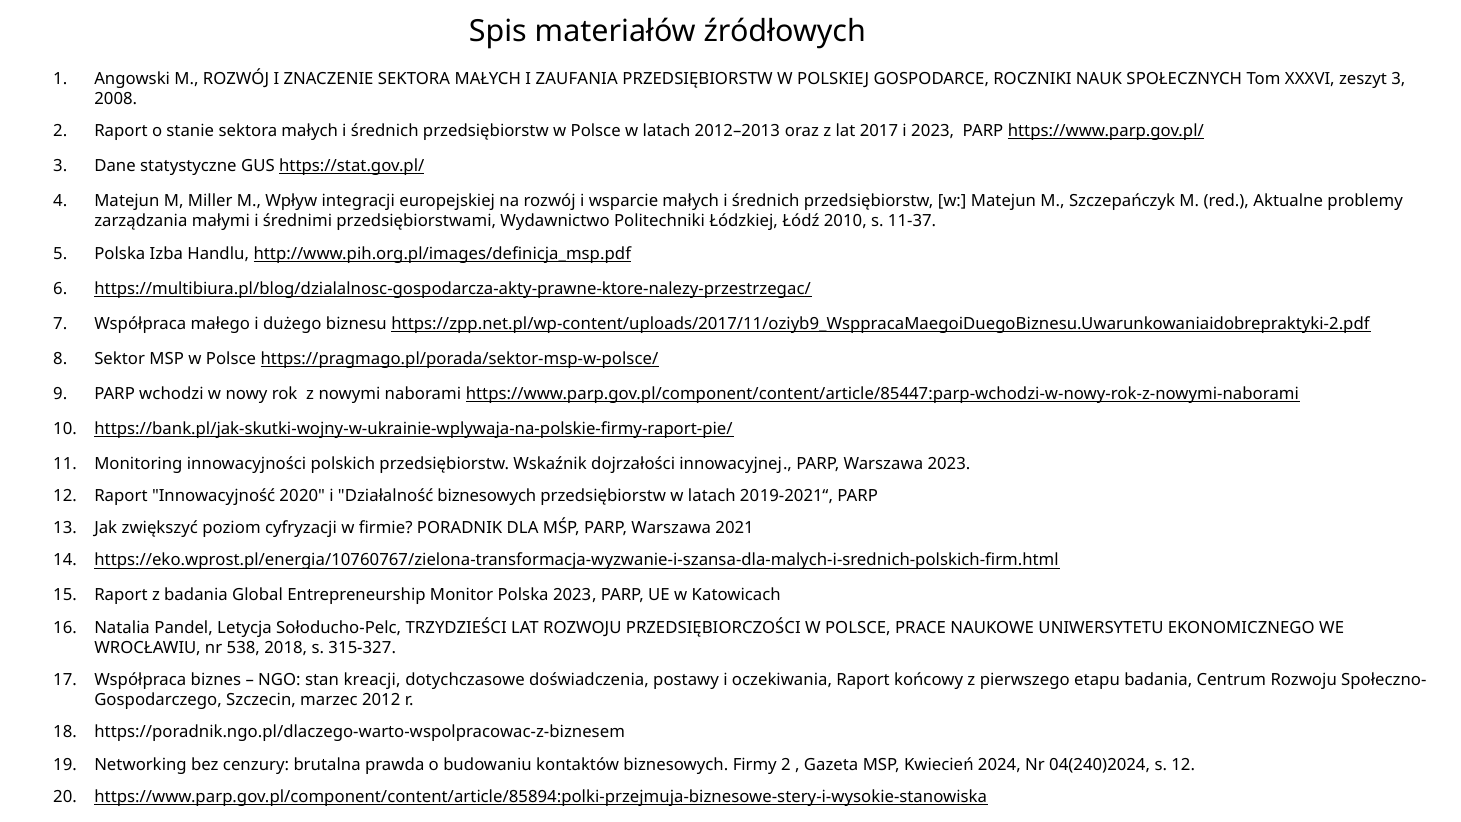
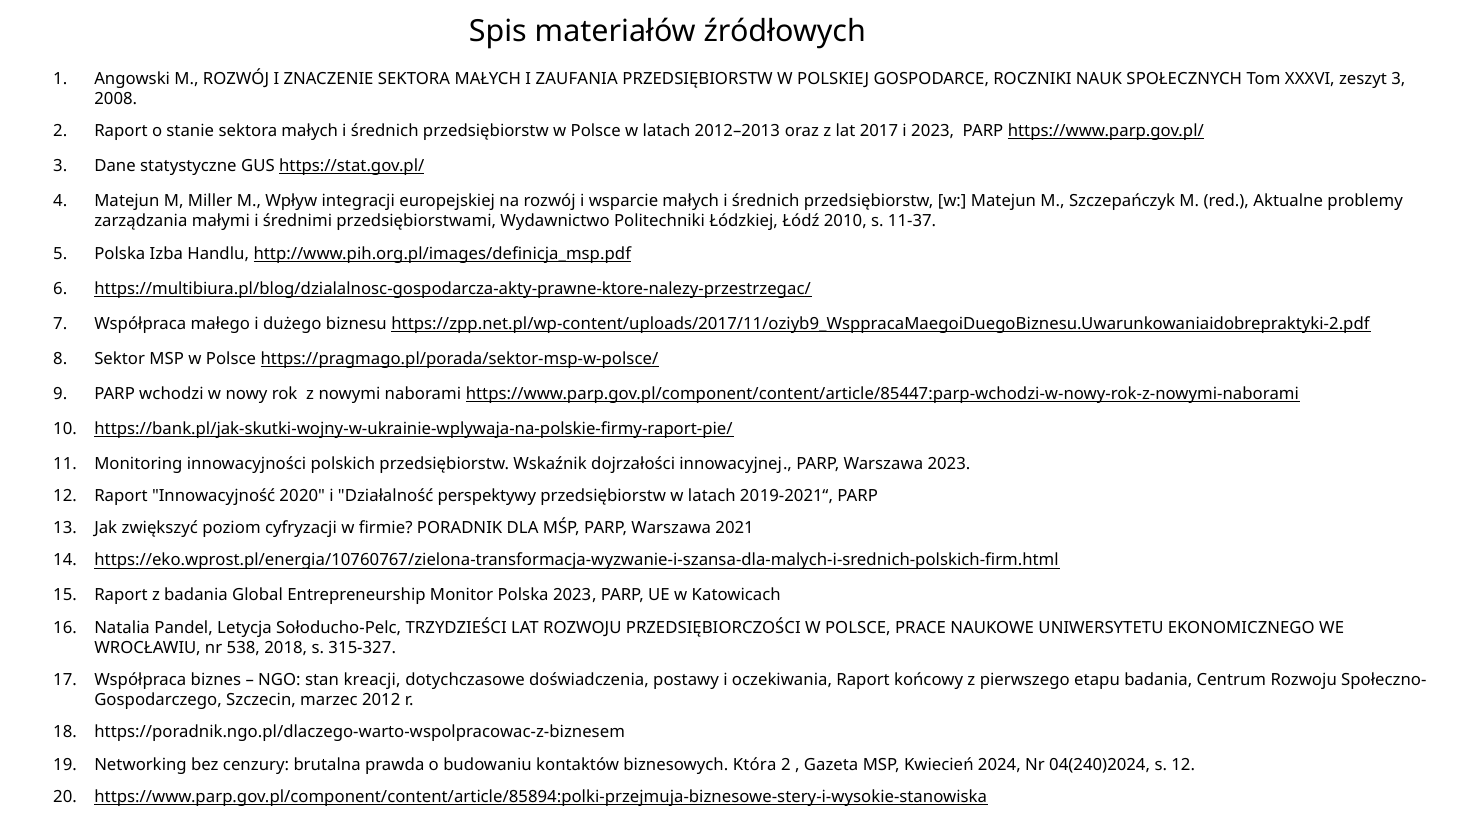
Działalność biznesowych: biznesowych -> perspektywy (487, 496)
Firmy: Firmy -> Która (755, 765)
